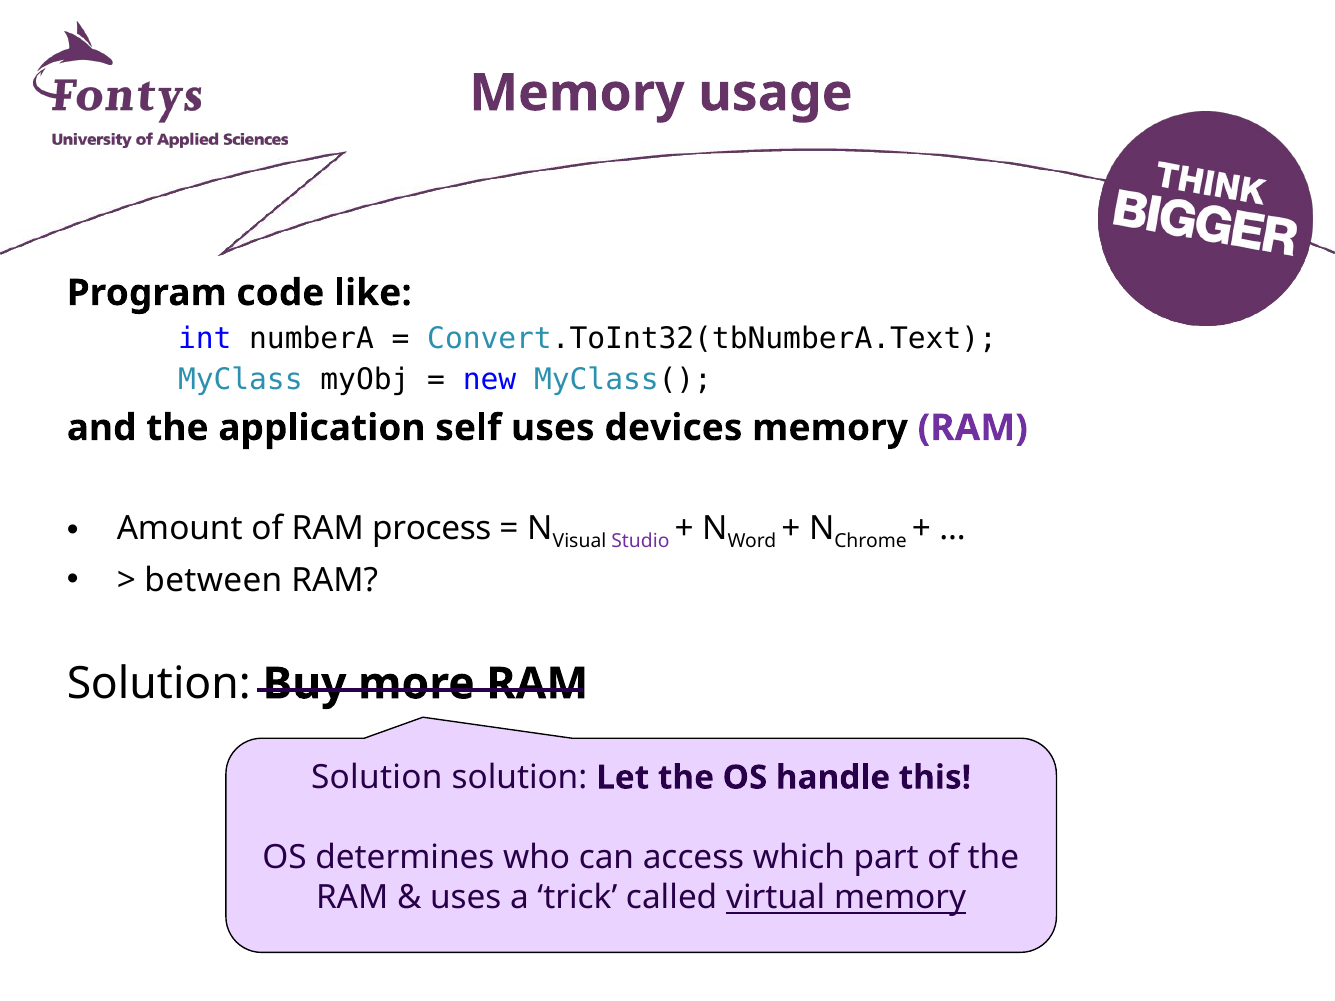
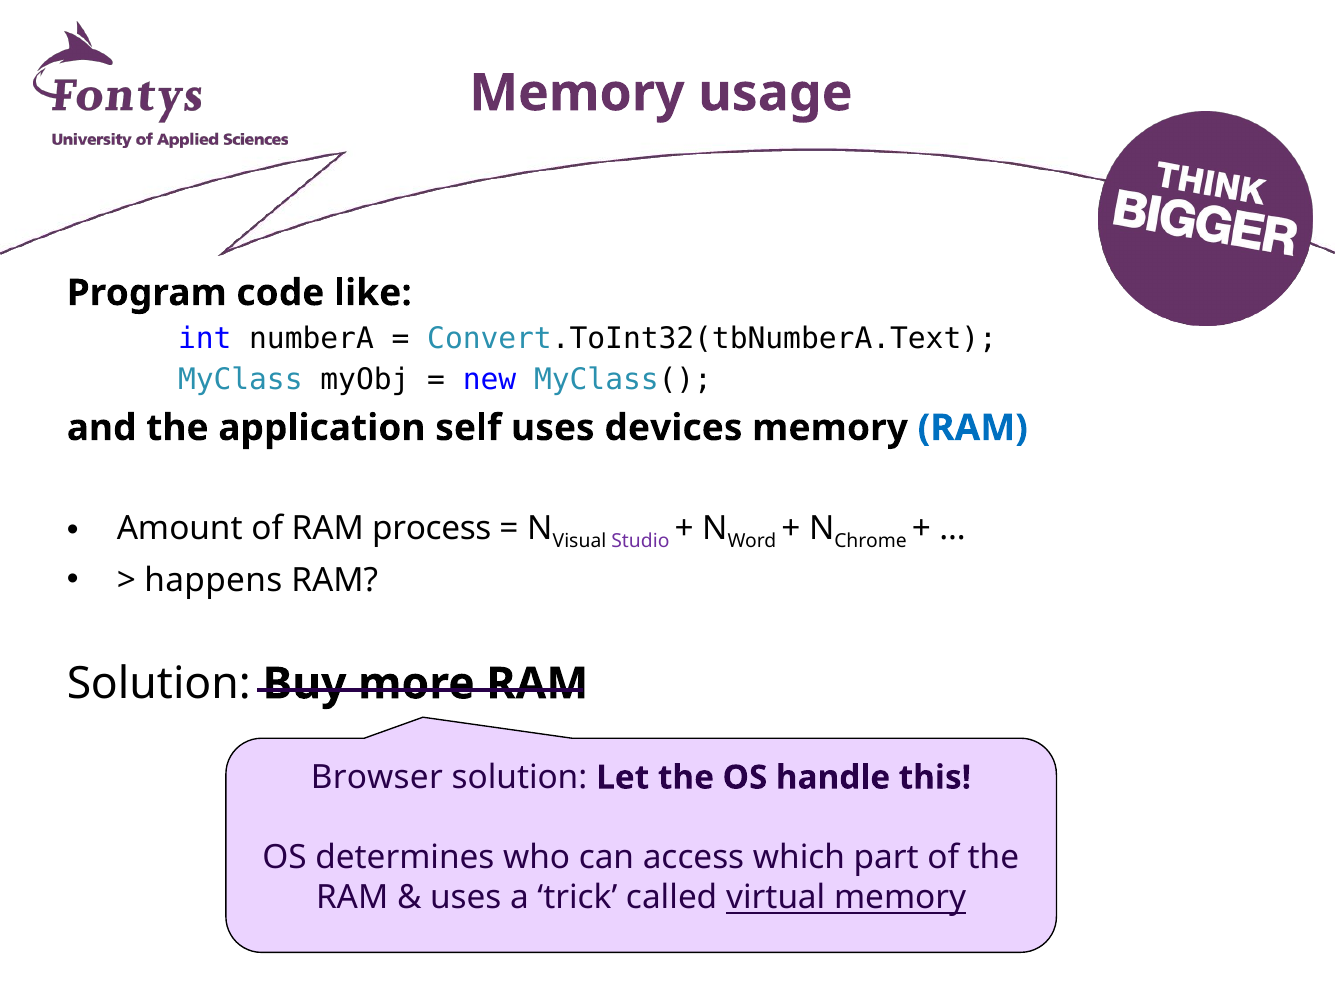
RAM colour: purple -> blue (973, 428)
between: between -> happens (213, 581)
Solution: Solution -> Browser (377, 778)
